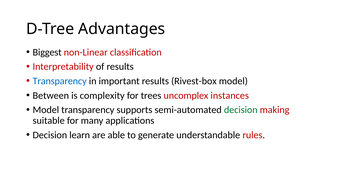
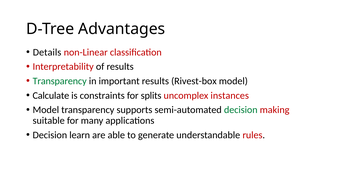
Biggest: Biggest -> Details (47, 52)
Transparency colour: blue -> green (60, 81)
Between: Between -> Calculate (51, 96)
complexity: complexity -> constraints (102, 96)
trees: trees -> splits (151, 96)
